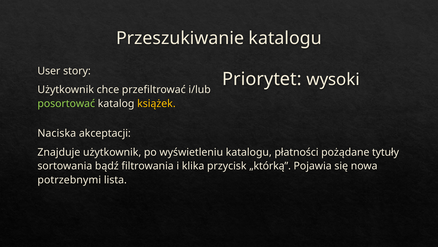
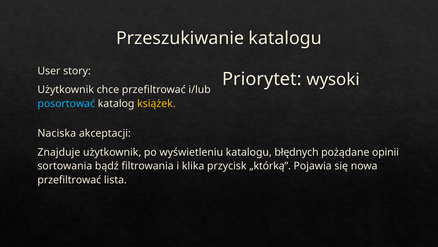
posortować colour: light green -> light blue (66, 103)
płatności: płatności -> błędnych (297, 152)
tytuły: tytuły -> opinii (385, 152)
potrzebnymi: potrzebnymi -> przefiltrować (69, 180)
